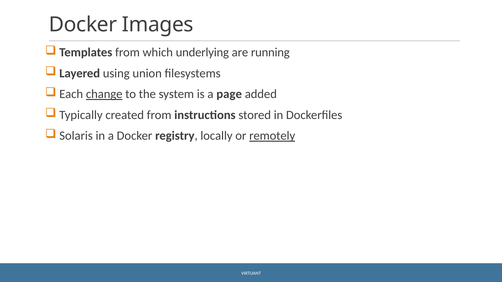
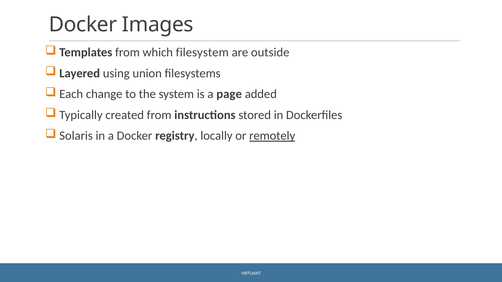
underlying: underlying -> filesystem (202, 53)
running: running -> outside (270, 53)
change underline: present -> none (104, 94)
